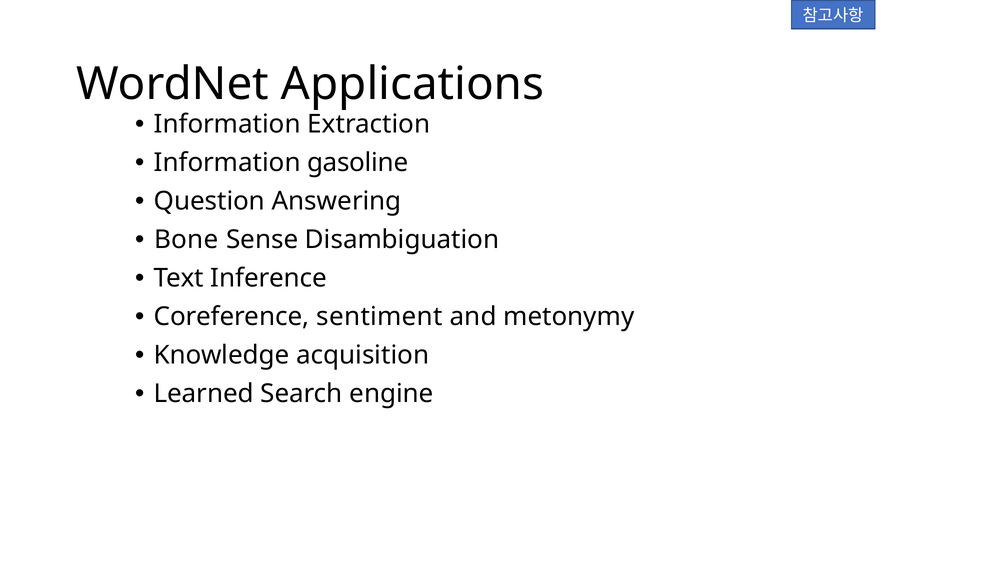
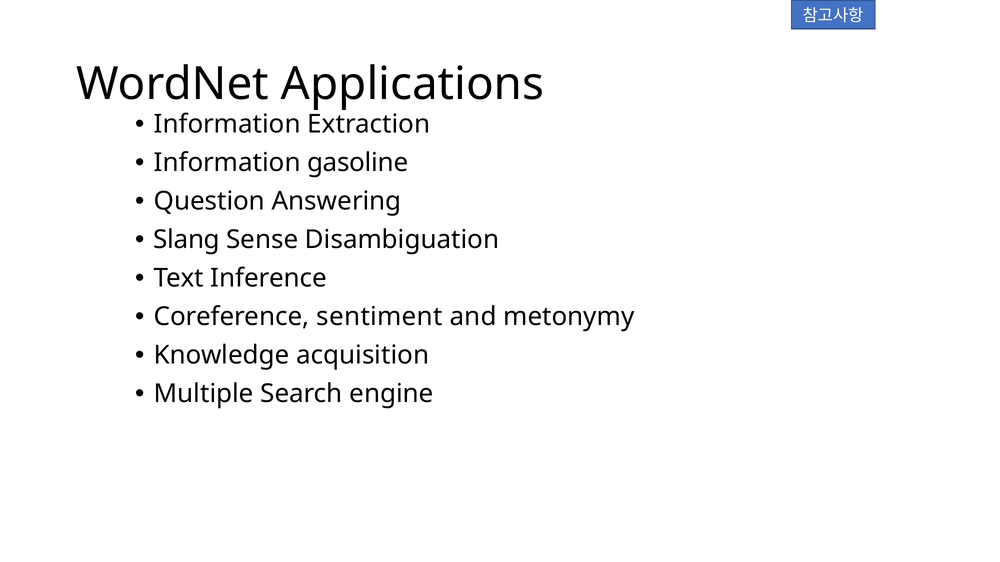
Bone: Bone -> Slang (187, 240)
Learned: Learned -> Multiple (204, 394)
